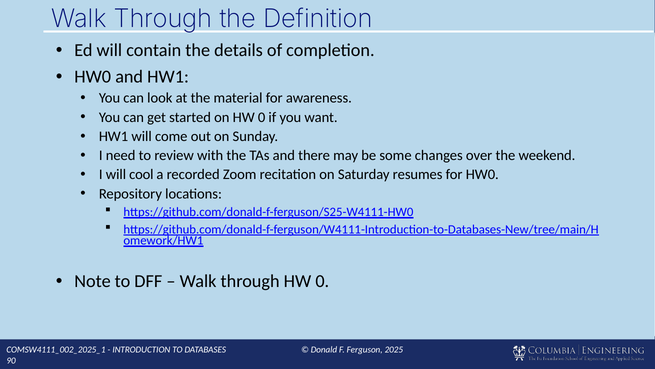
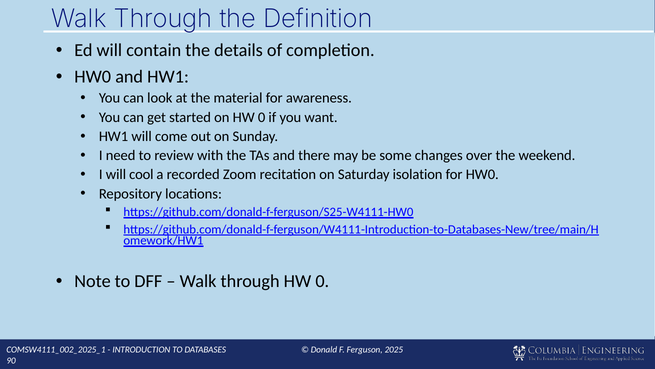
resumes: resumes -> isolation (418, 174)
